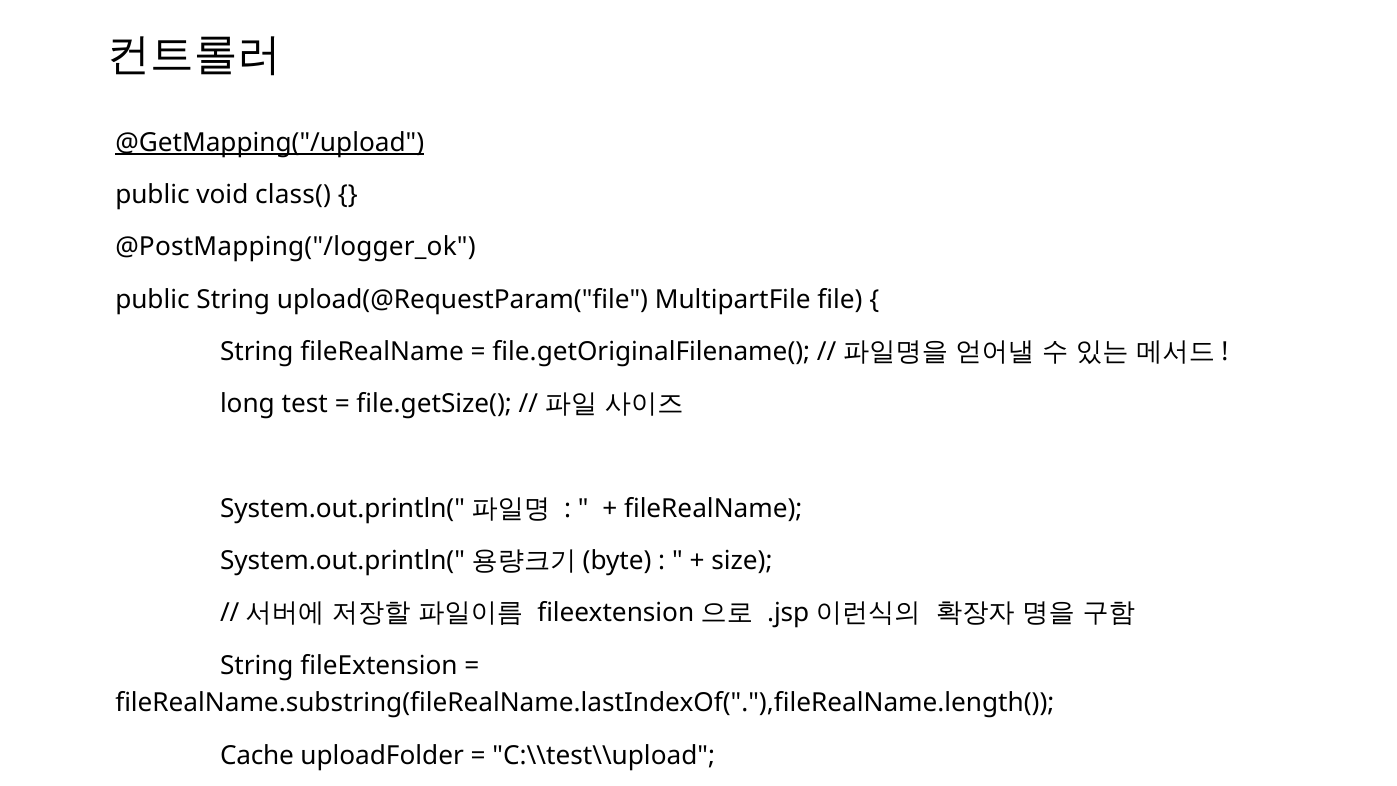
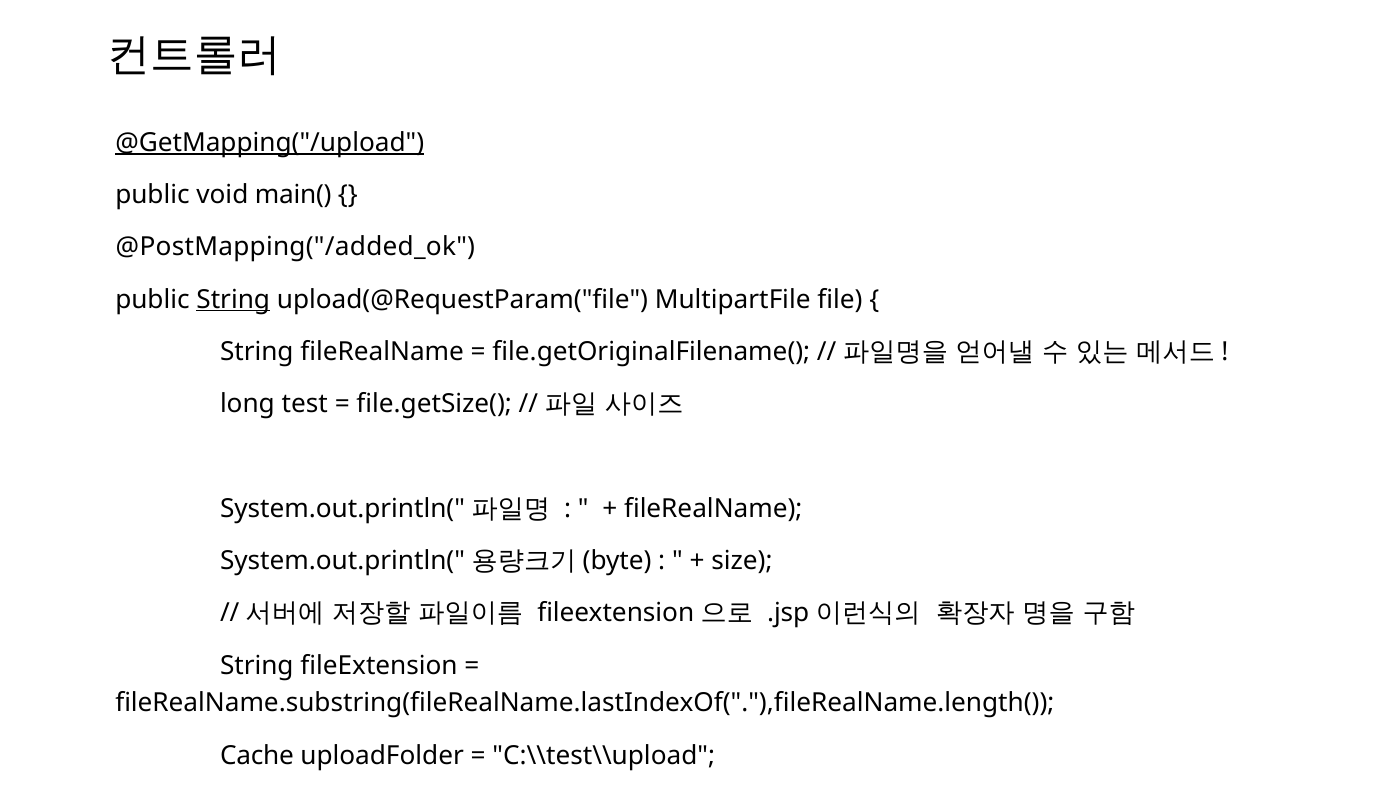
class(: class( -> main( (293, 195)
@PostMapping("/logger_ok: @PostMapping("/logger_ok -> @PostMapping("/added_ok (295, 247)
String underline: none -> present (233, 299)
